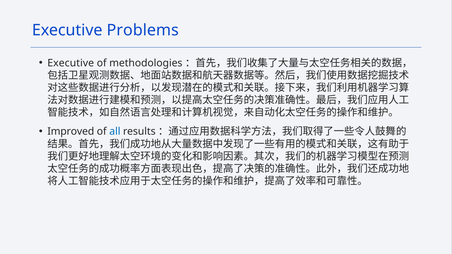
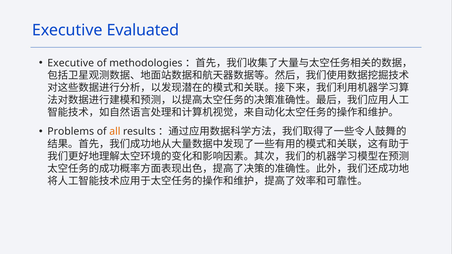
Problems: Problems -> Evaluated (143, 30)
Improved: Improved -> Problems (71, 132)
all colour: blue -> orange (115, 132)
